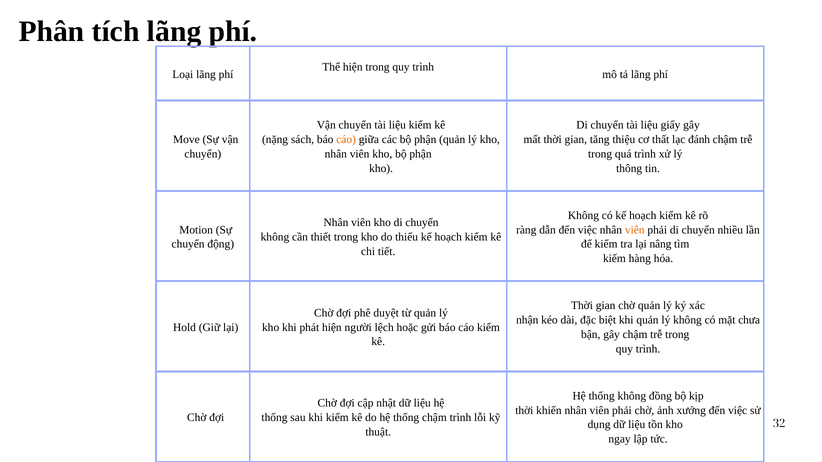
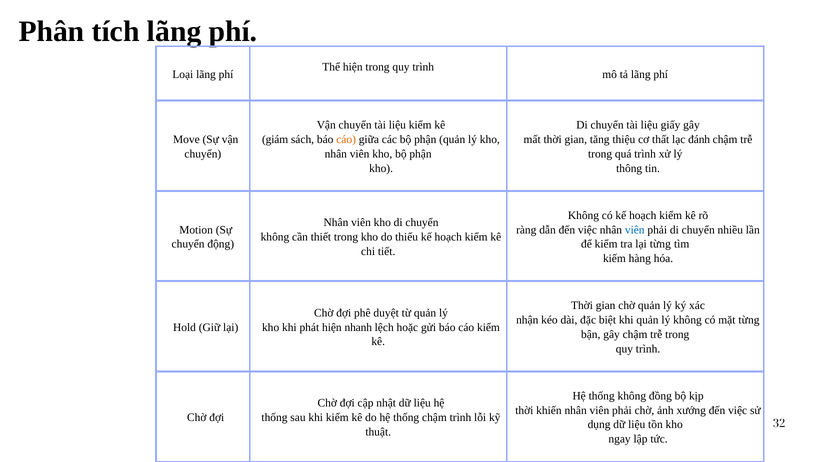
nặng: nặng -> giám (275, 140)
viên colour: orange -> blue (635, 230)
lại nâng: nâng -> từng (660, 244)
mặt chưa: chưa -> từng (749, 320)
người: người -> nhanh (358, 328)
